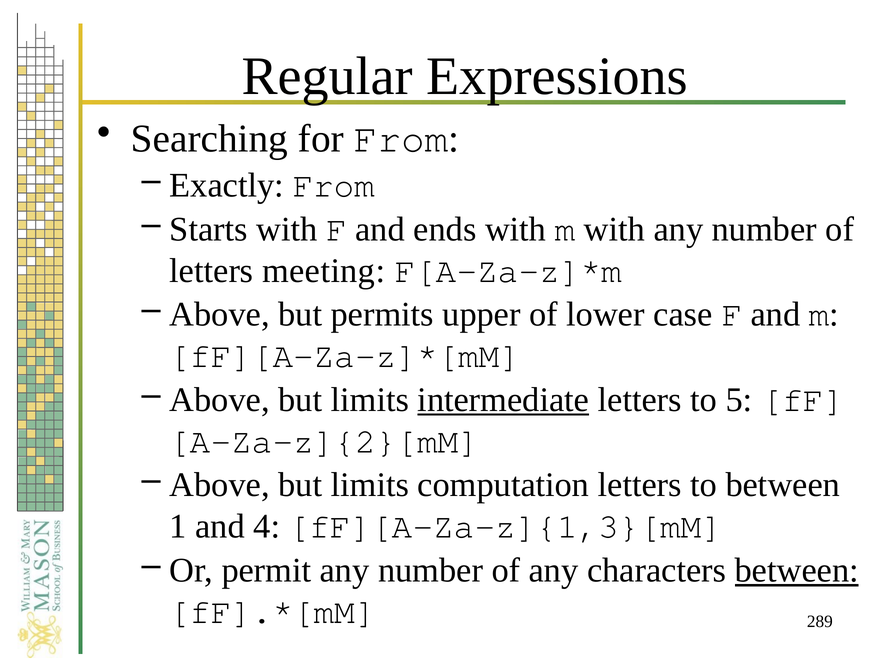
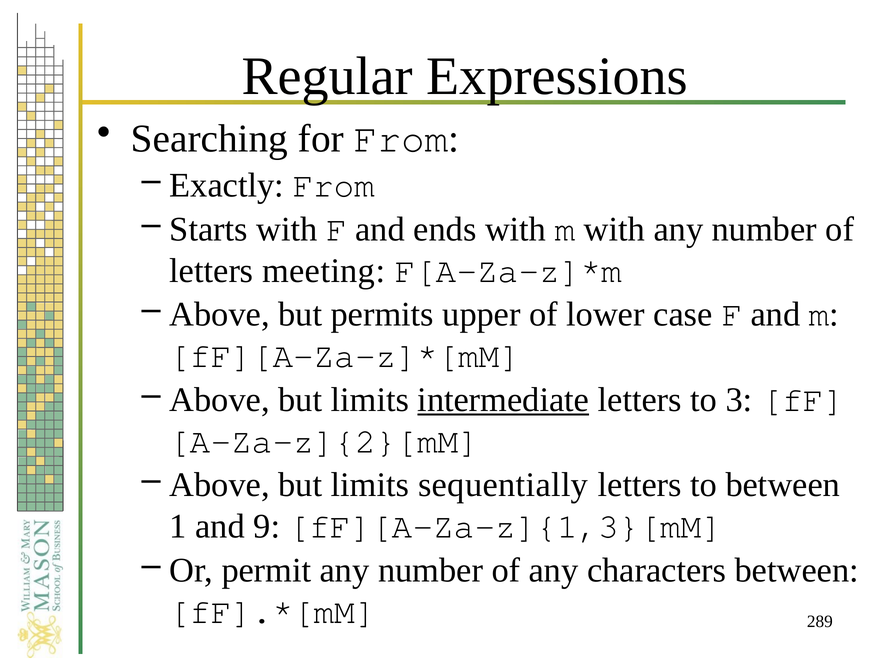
5: 5 -> 3 (739, 400)
computation: computation -> sequentially (503, 485)
4: 4 -> 9 (267, 526)
between underline: present -> none (797, 570)
